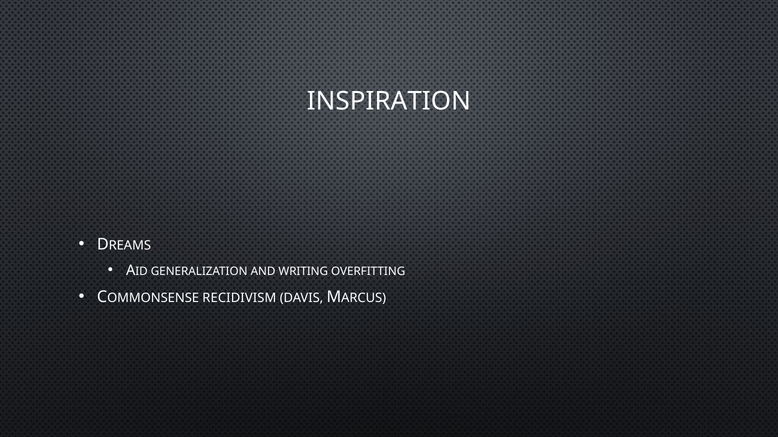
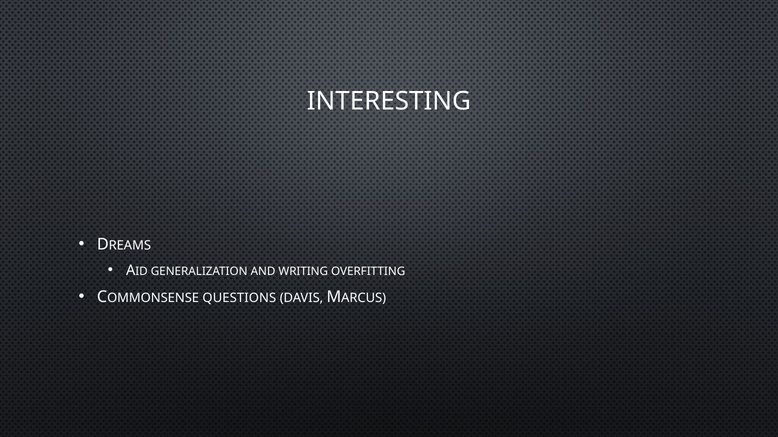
INSPIRATION: INSPIRATION -> INTERESTING (389, 101)
RECIDIVISM: RECIDIVISM -> QUESTIONS (239, 299)
